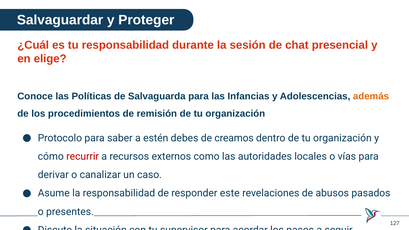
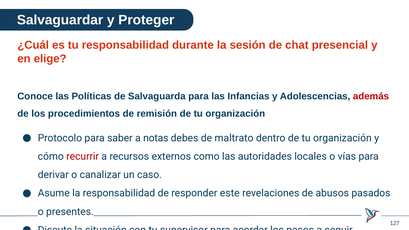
además colour: orange -> red (371, 96)
estén: estén -> notas (156, 138)
creamos: creamos -> maltrato (234, 138)
